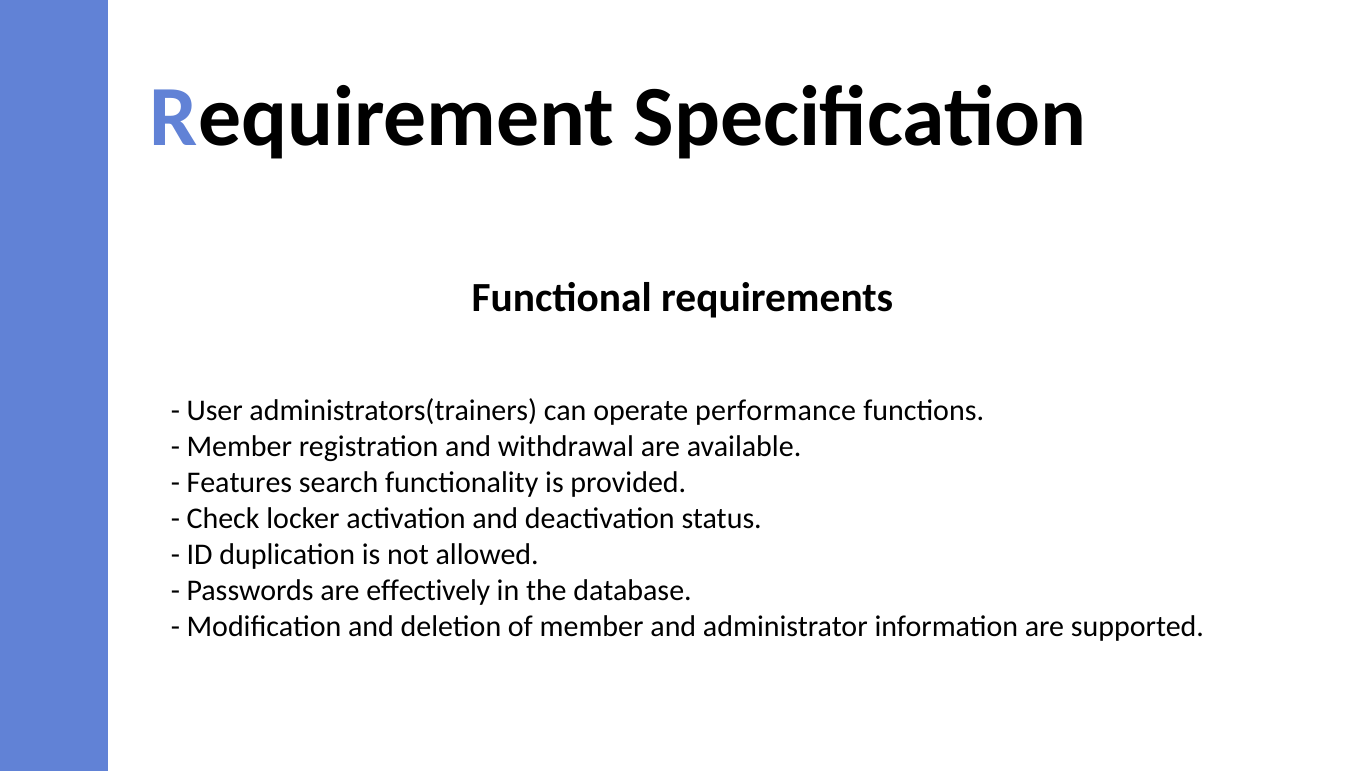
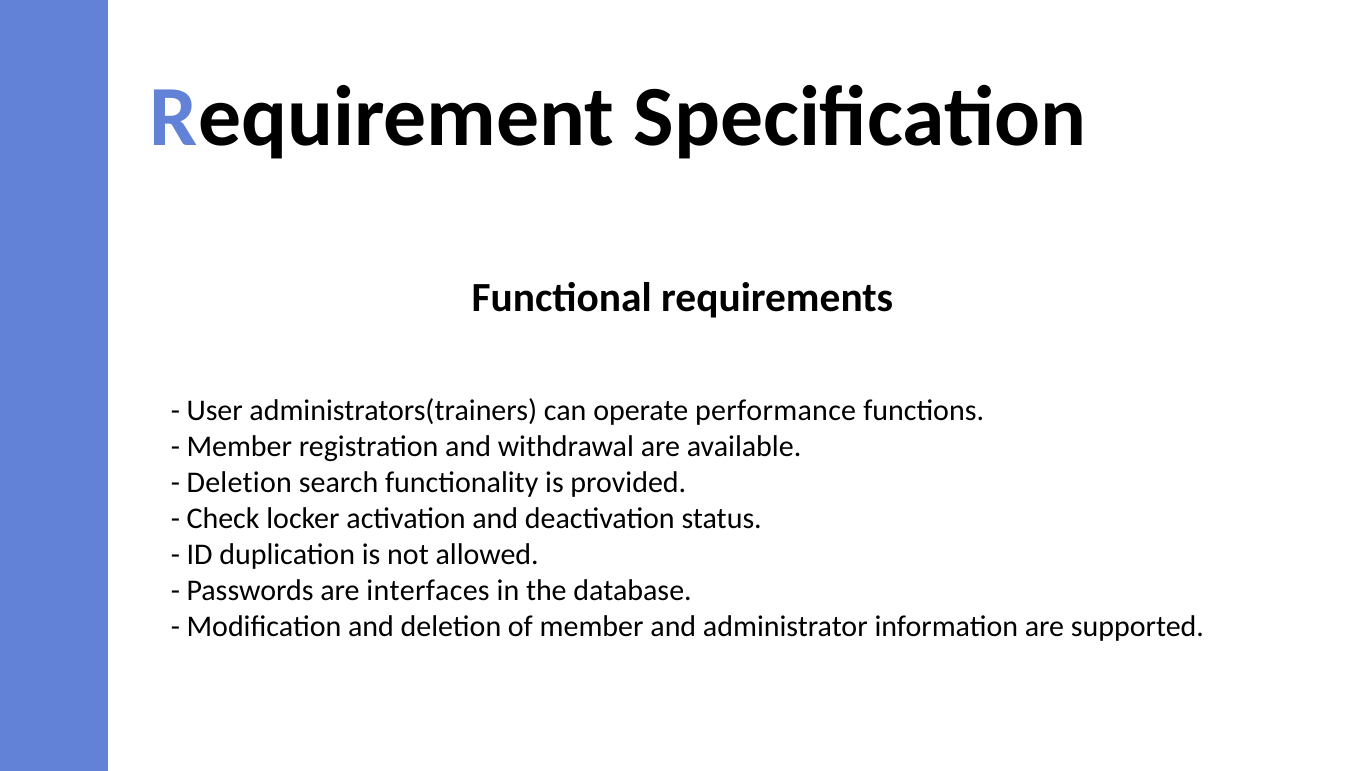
Features: Features -> Deletion (239, 483)
effectively: effectively -> interfaces (428, 591)
